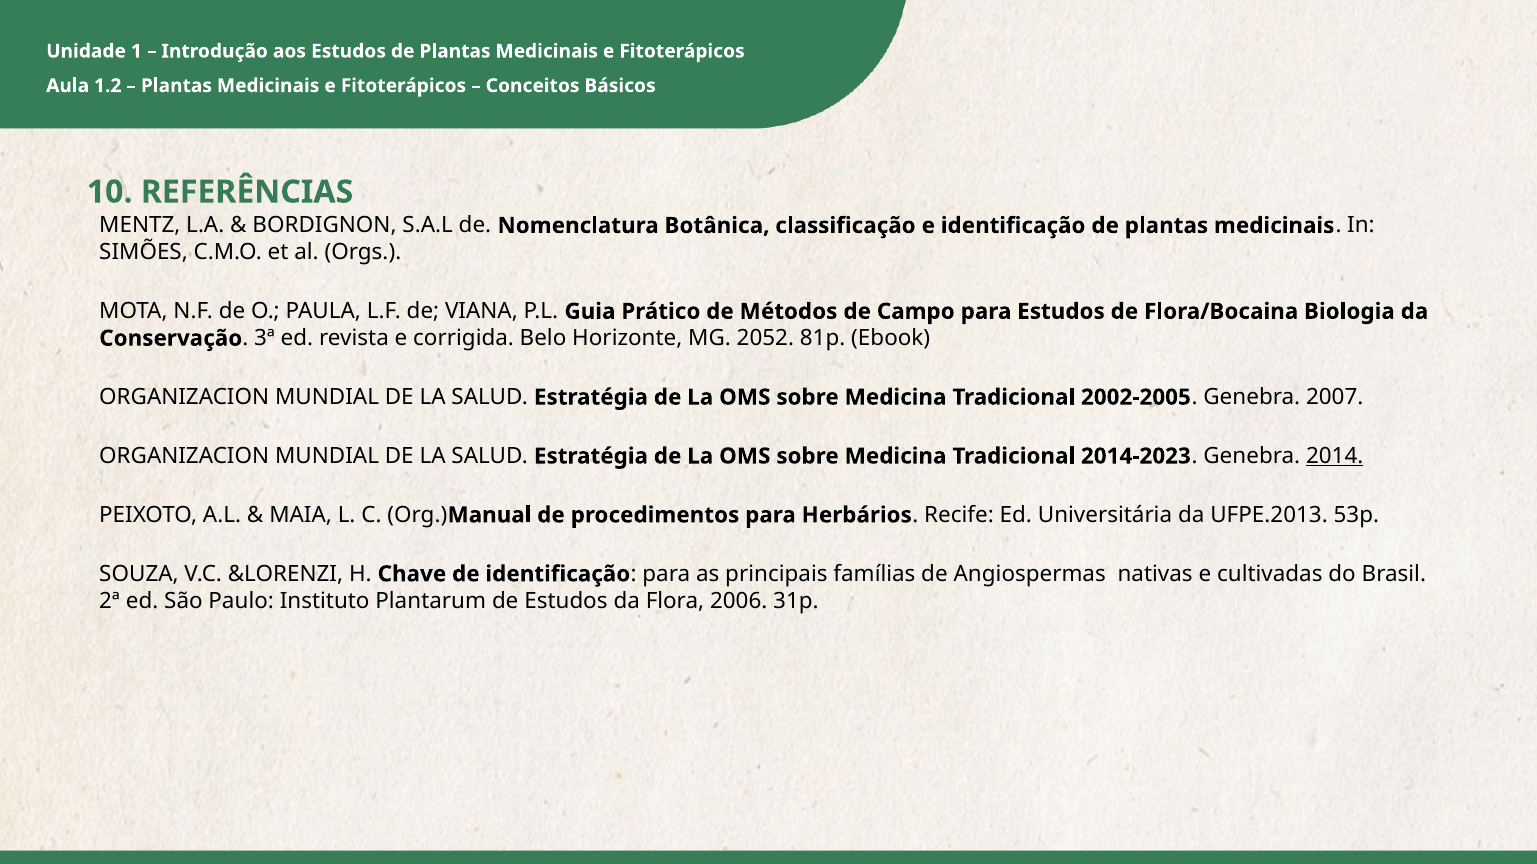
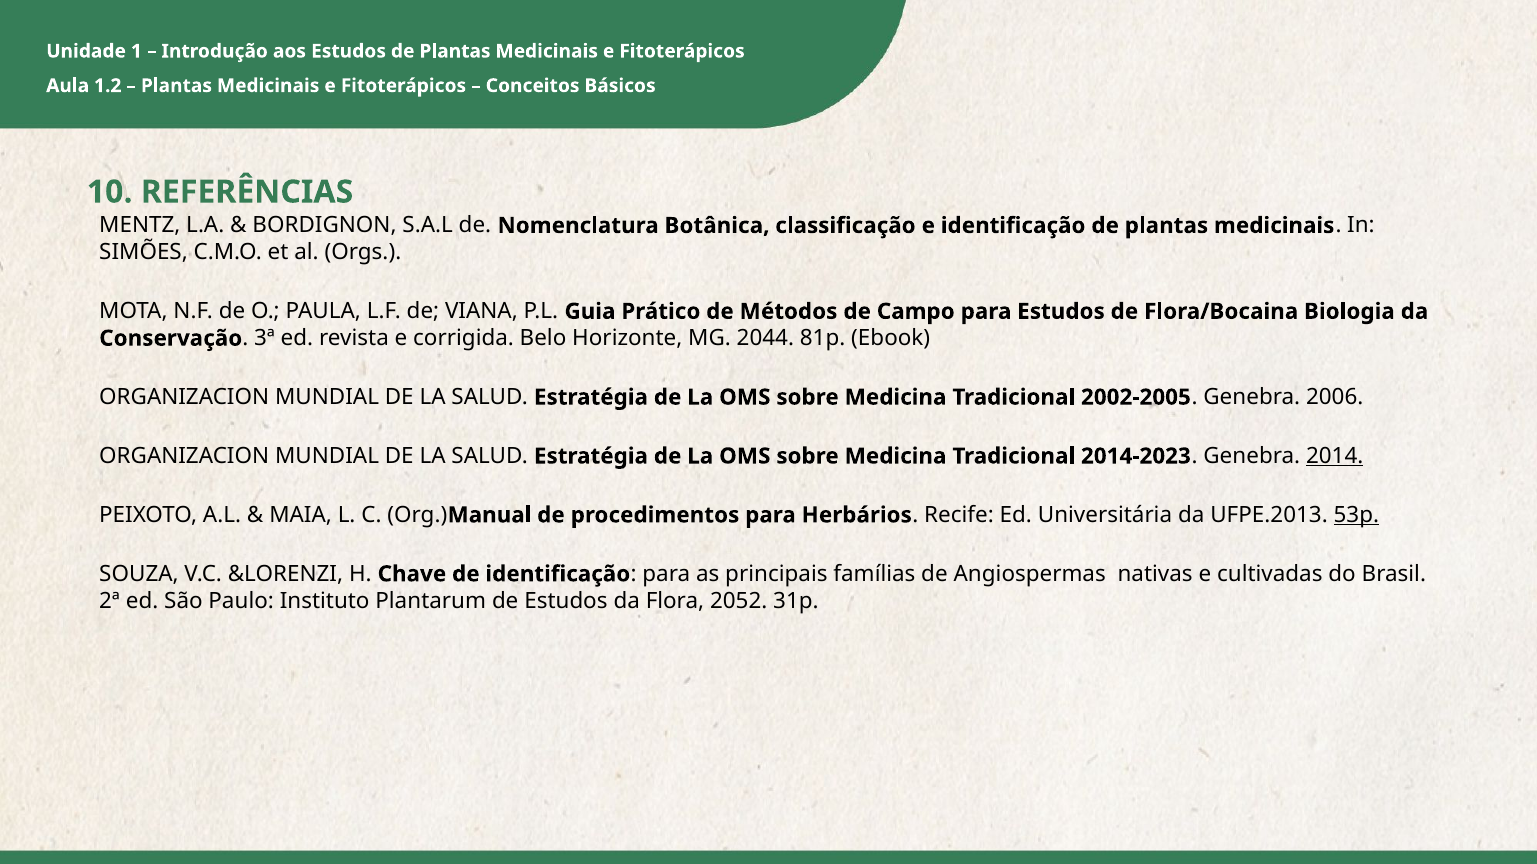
2052: 2052 -> 2044 (765, 339)
2007: 2007 -> 2006 (1335, 397)
53p underline: none -> present (1356, 515)
2006: 2006 -> 2052 (739, 601)
